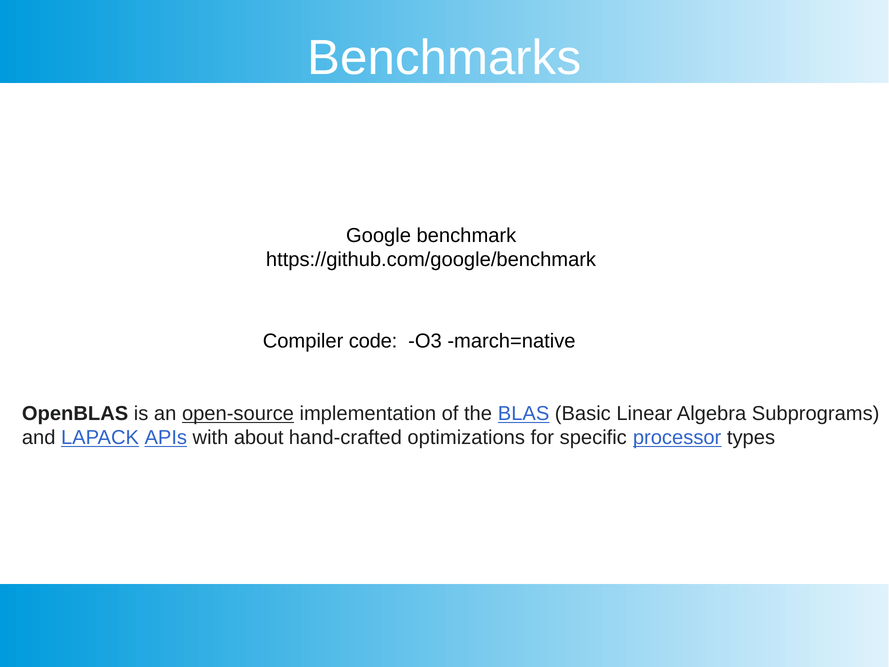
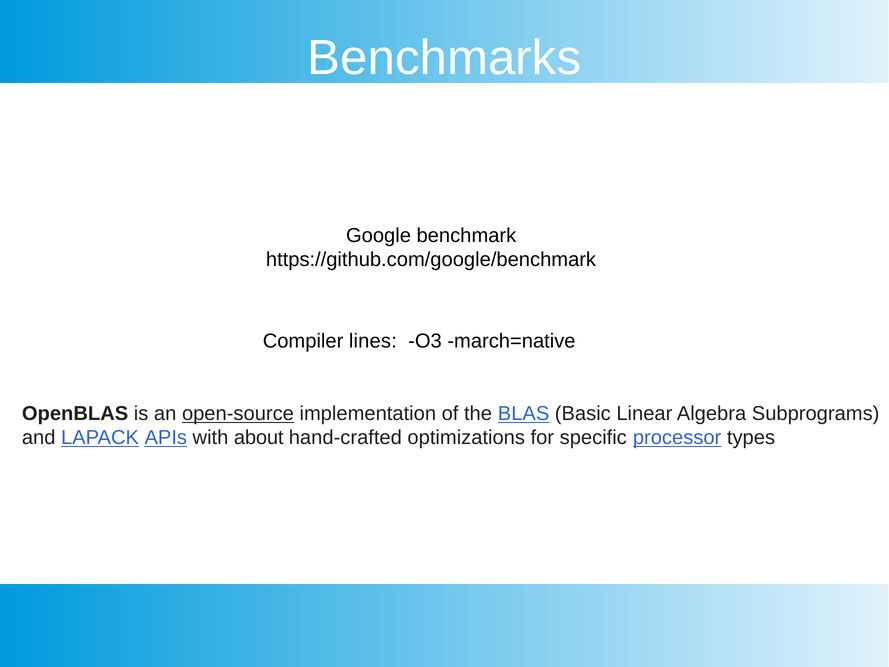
code: code -> lines (373, 341)
